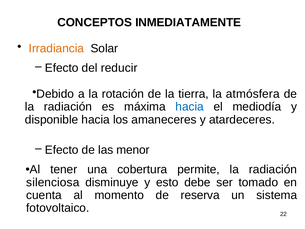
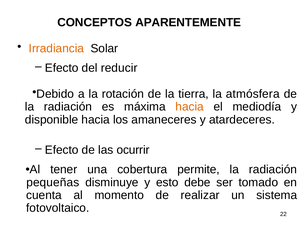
INMEDIATAMENTE: INMEDIATAMENTE -> APARENTEMENTE (188, 22)
hacia colour: blue -> orange (190, 107)
menor: menor -> ocurrir (133, 150)
silenciosa: silenciosa -> pequeñas (53, 182)
reserva: reserva -> realizar (200, 195)
